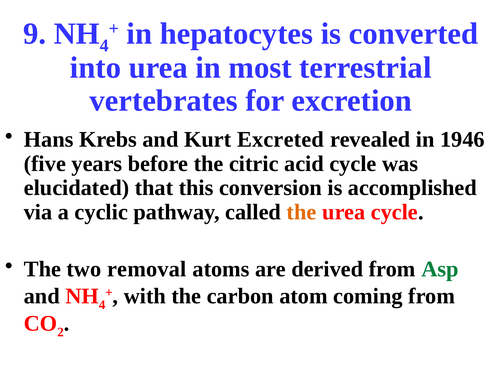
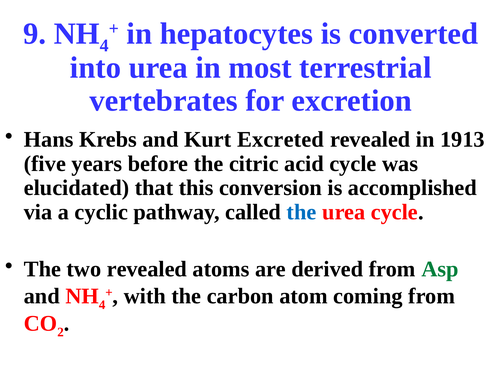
1946: 1946 -> 1913 (462, 139)
the colour: orange -> blue (301, 212)
two removal: removal -> revealed (147, 269)
